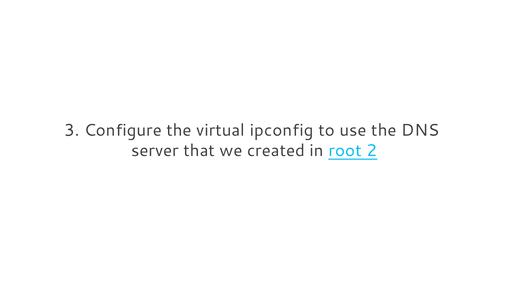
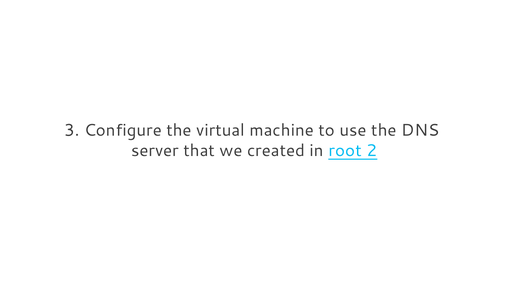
ipconfig: ipconfig -> machine (282, 130)
